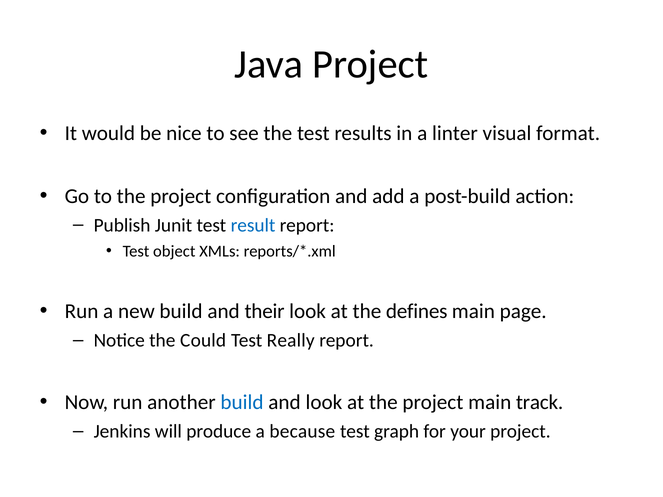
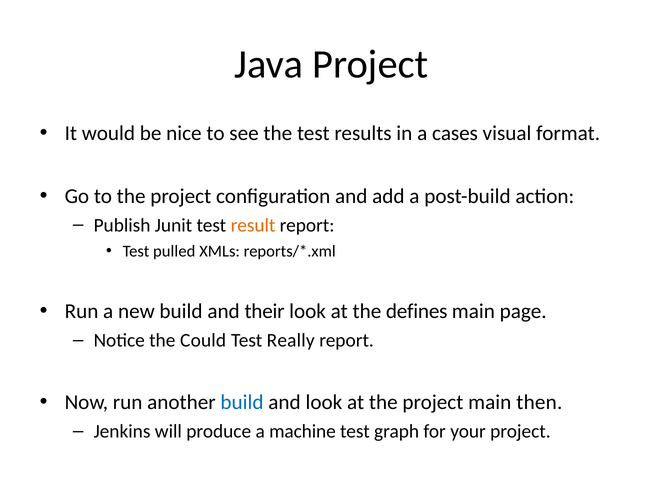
linter: linter -> cases (455, 134)
result colour: blue -> orange (253, 225)
object: object -> pulled (174, 251)
track: track -> then (539, 402)
because: because -> machine (302, 432)
